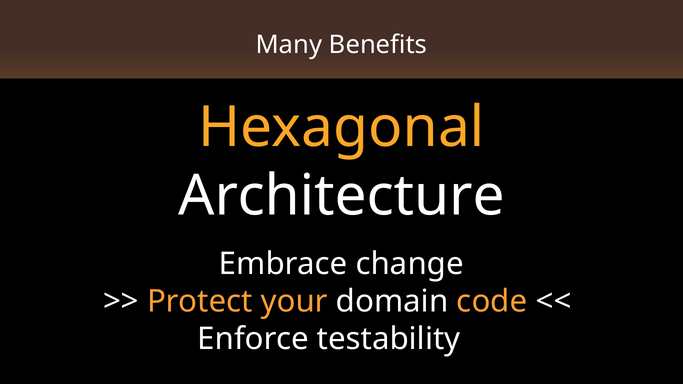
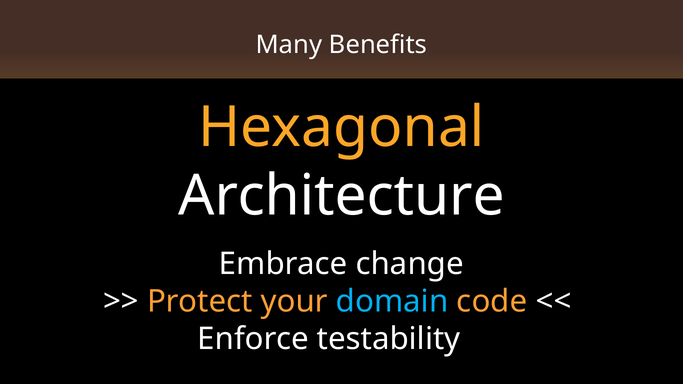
domain colour: white -> light blue (392, 302)
